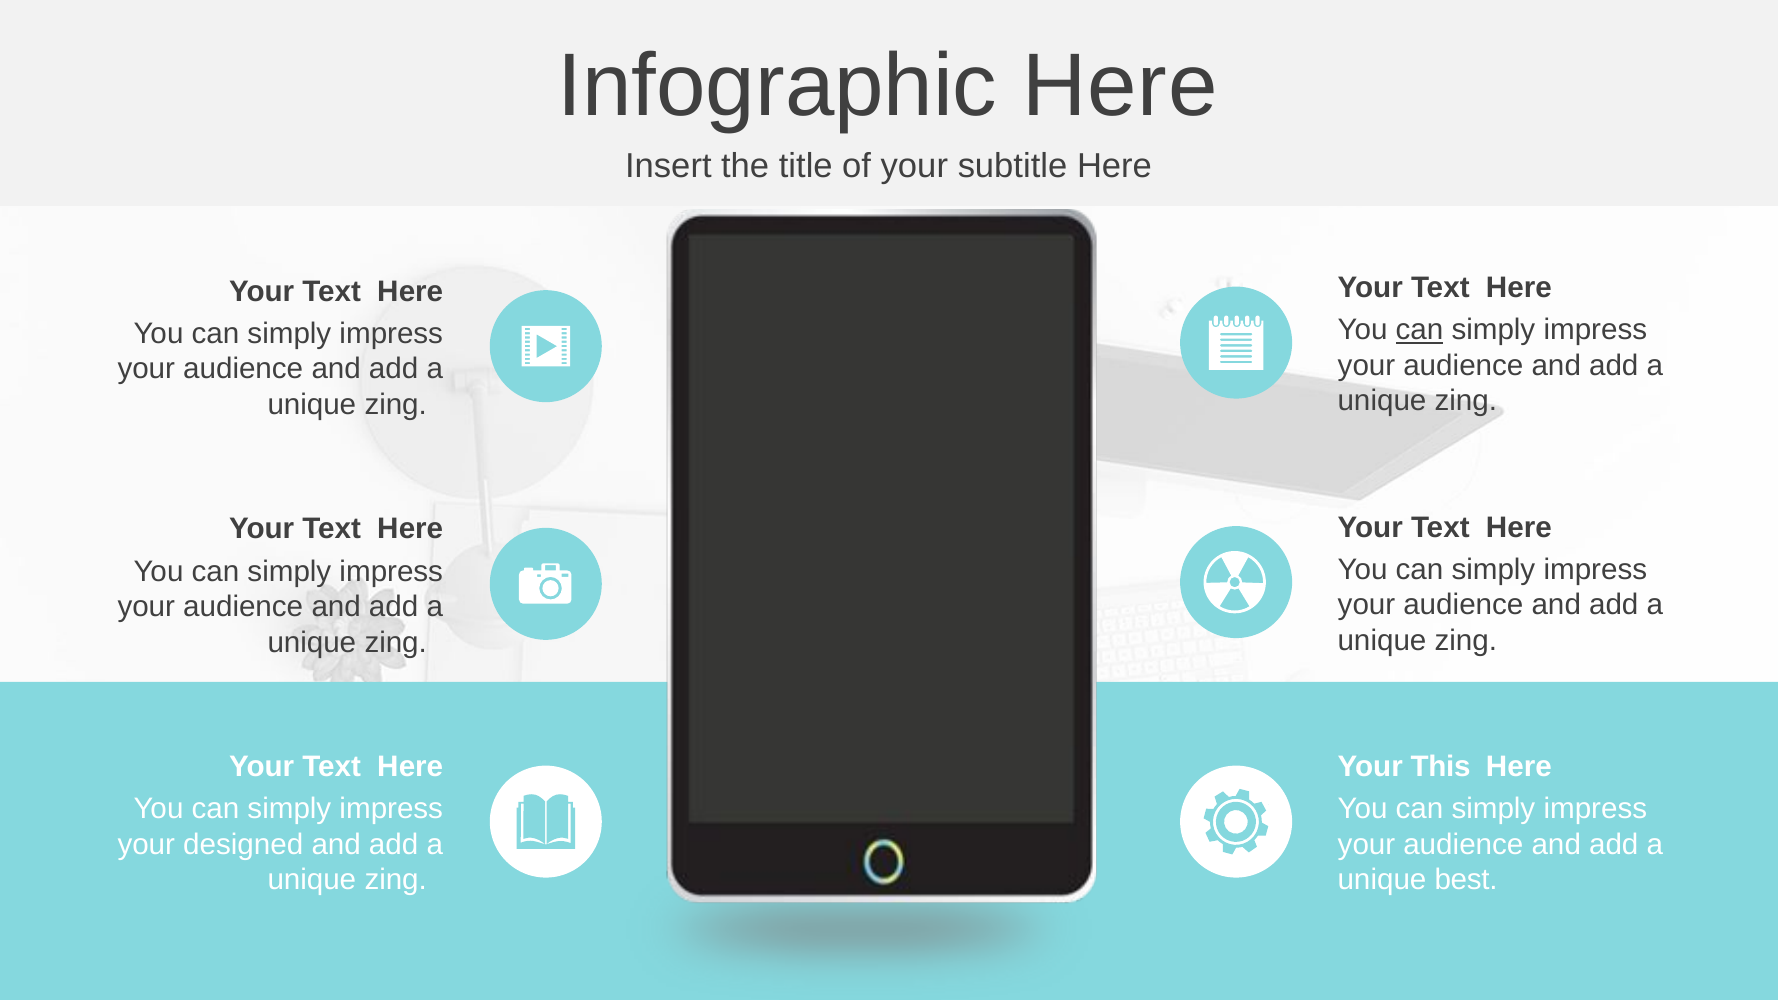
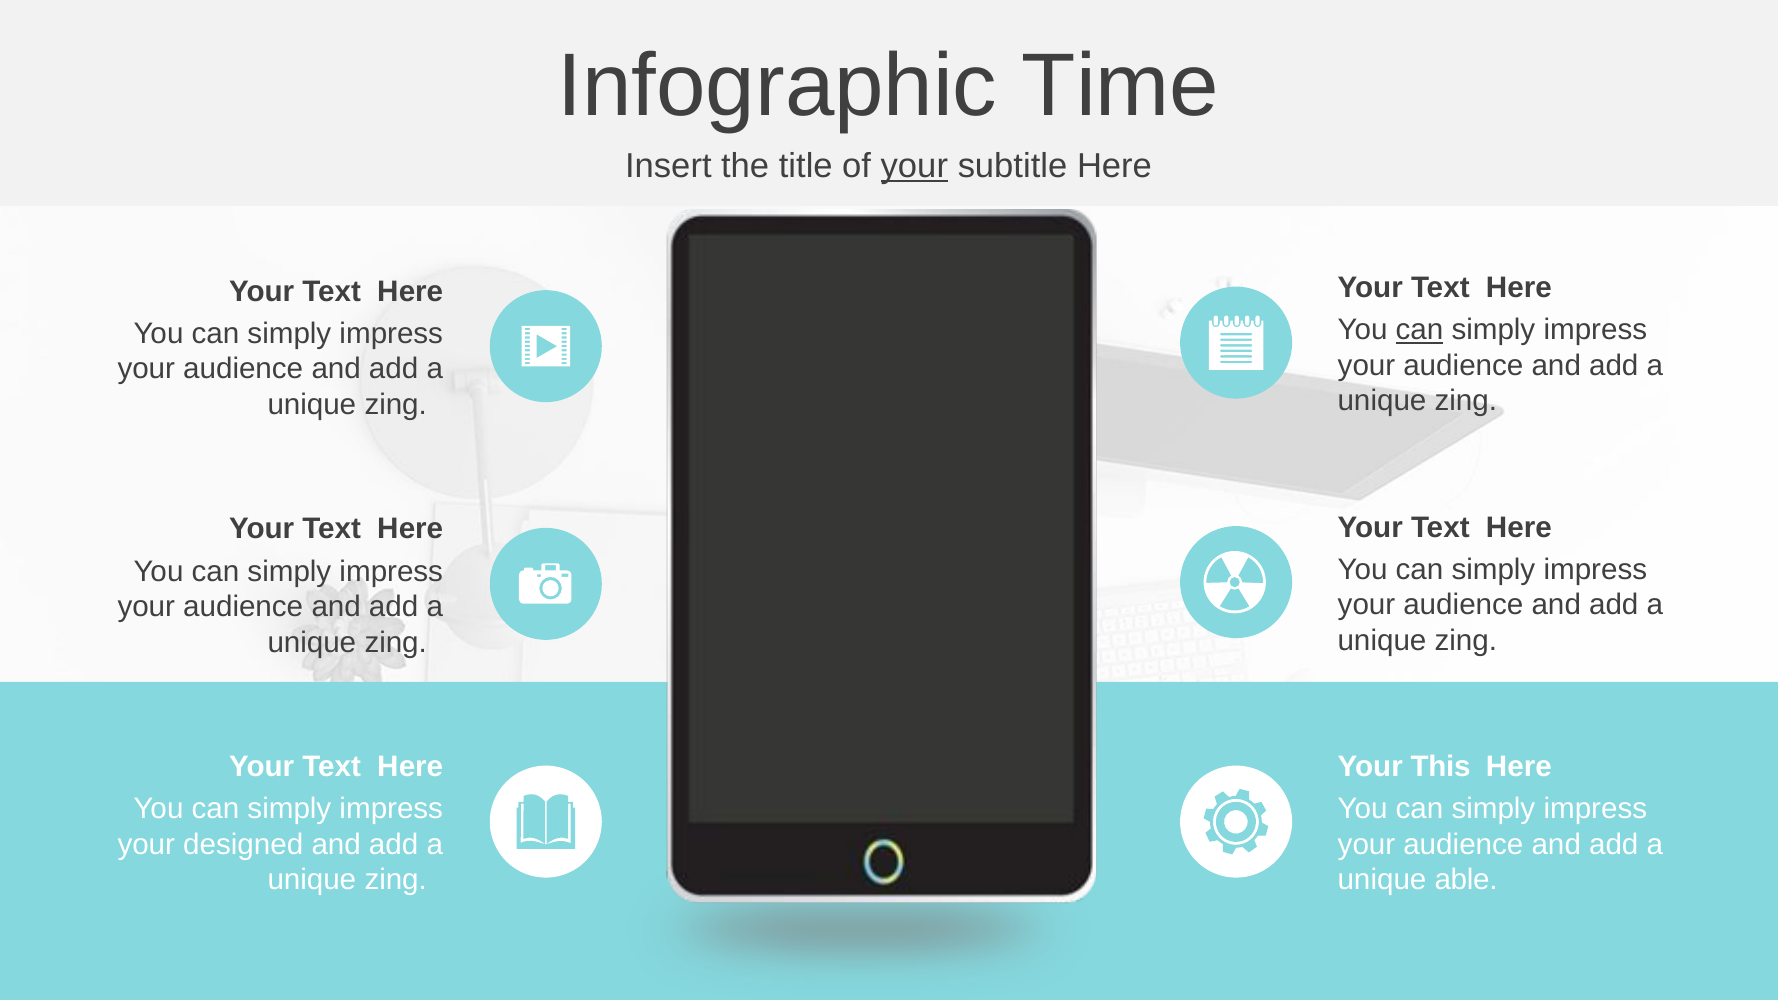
Infographic Here: Here -> Time (1121, 86)
your underline: none -> present (914, 166)
best: best -> able (1466, 880)
